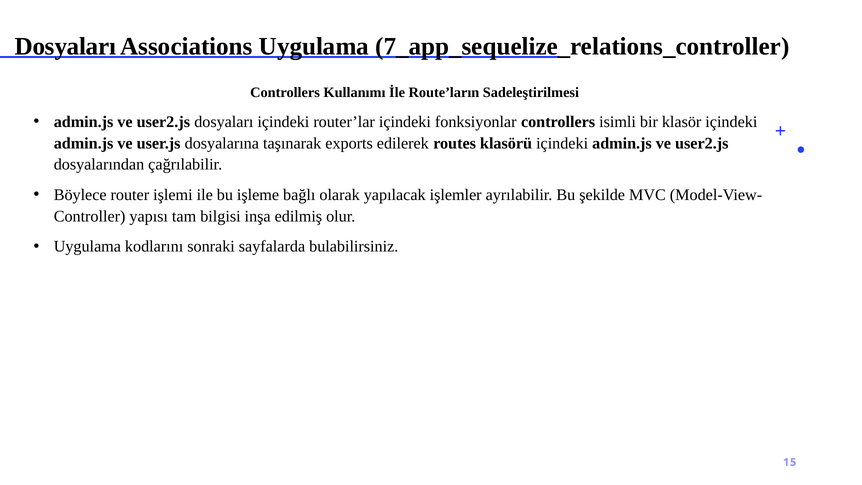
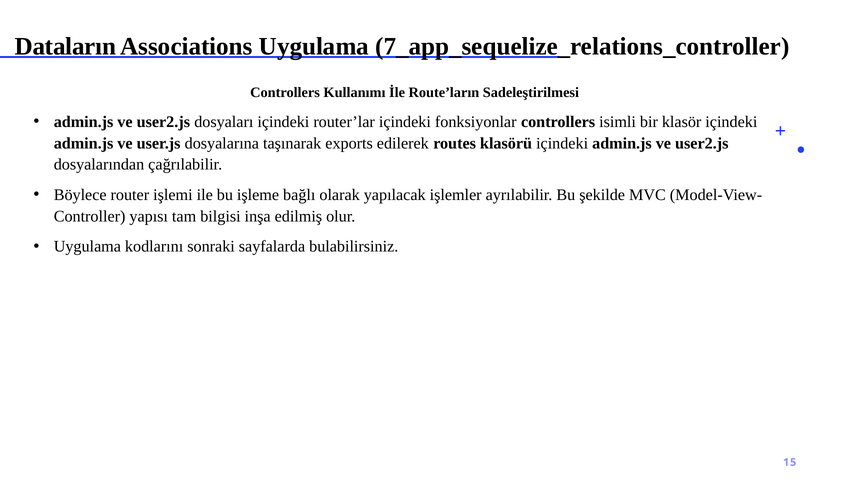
Dosyaları: Dosyaları -> Dataların (65, 47)
